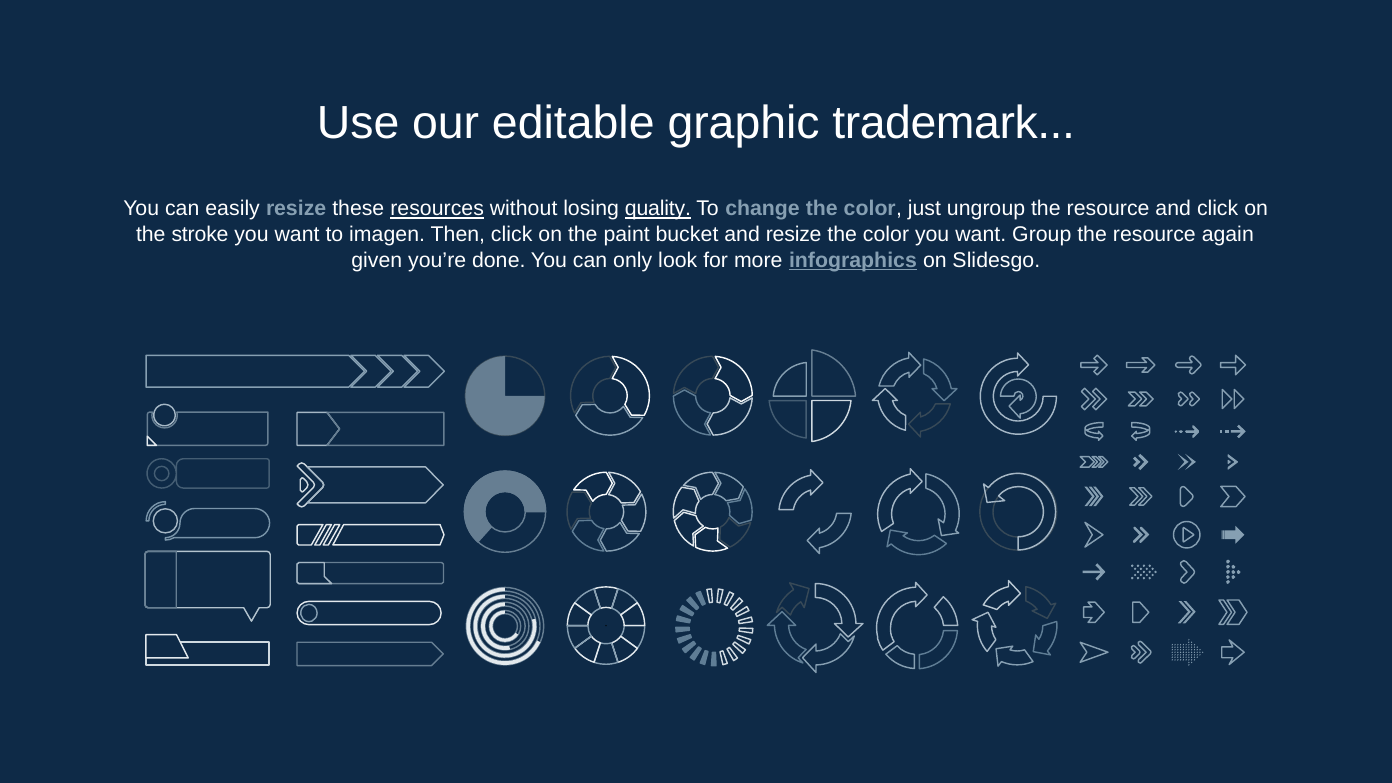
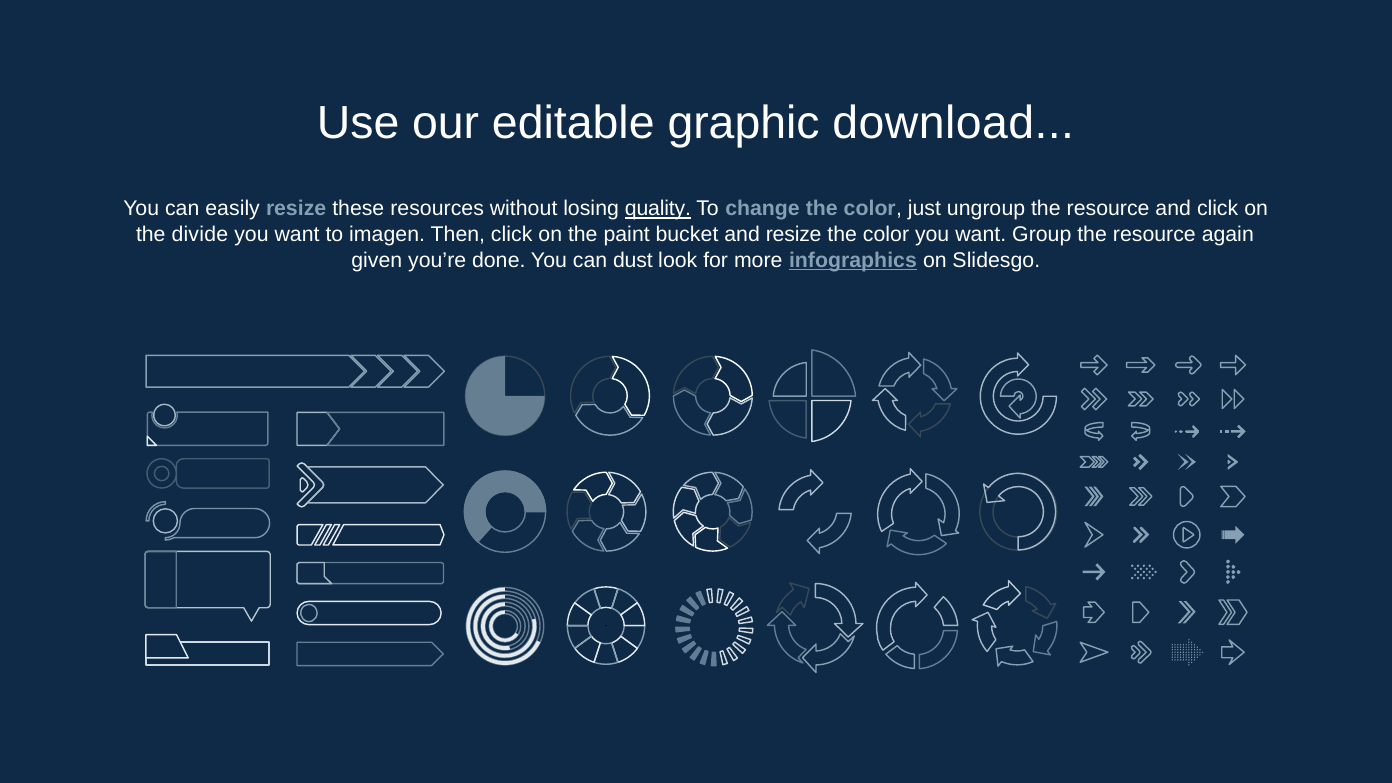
trademark: trademark -> download (953, 123)
resources underline: present -> none (437, 209)
stroke: stroke -> divide (200, 235)
only: only -> dust (633, 260)
